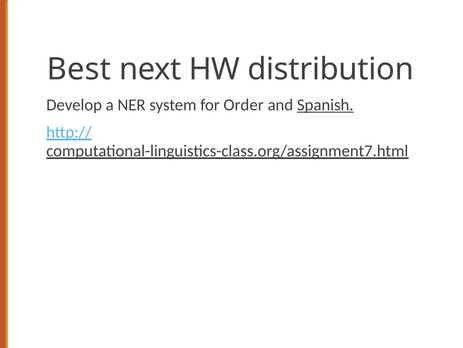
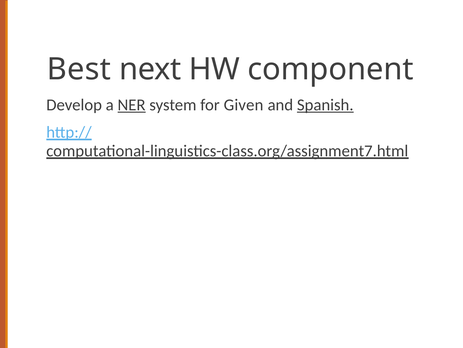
distribution: distribution -> component (331, 69)
NER underline: none -> present (132, 105)
Order: Order -> Given (244, 105)
